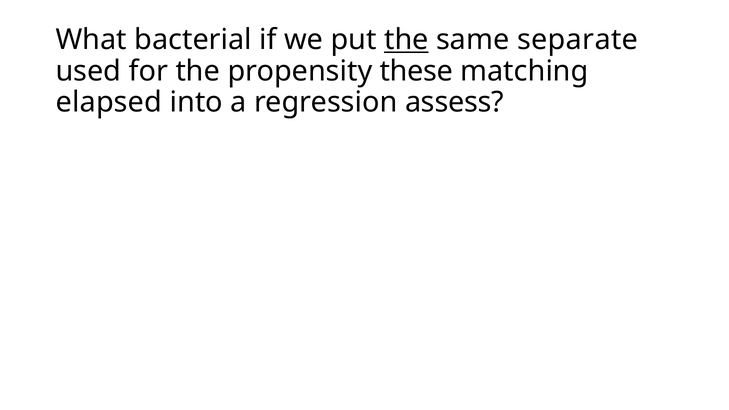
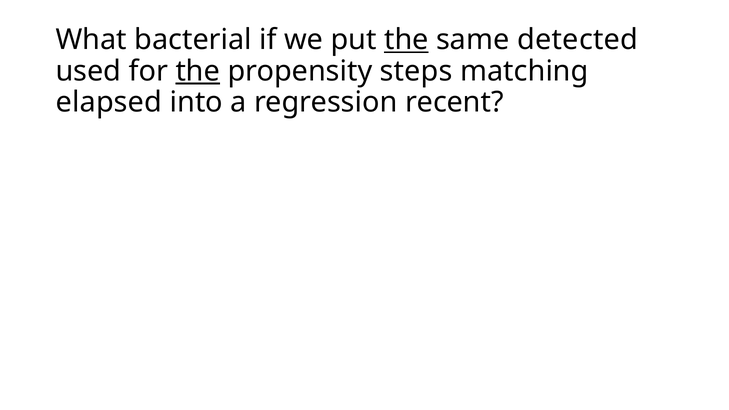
separate: separate -> detected (578, 40)
the underline: none -> present (198, 71)
these: these -> steps (416, 71)
assess: assess -> recent (454, 102)
